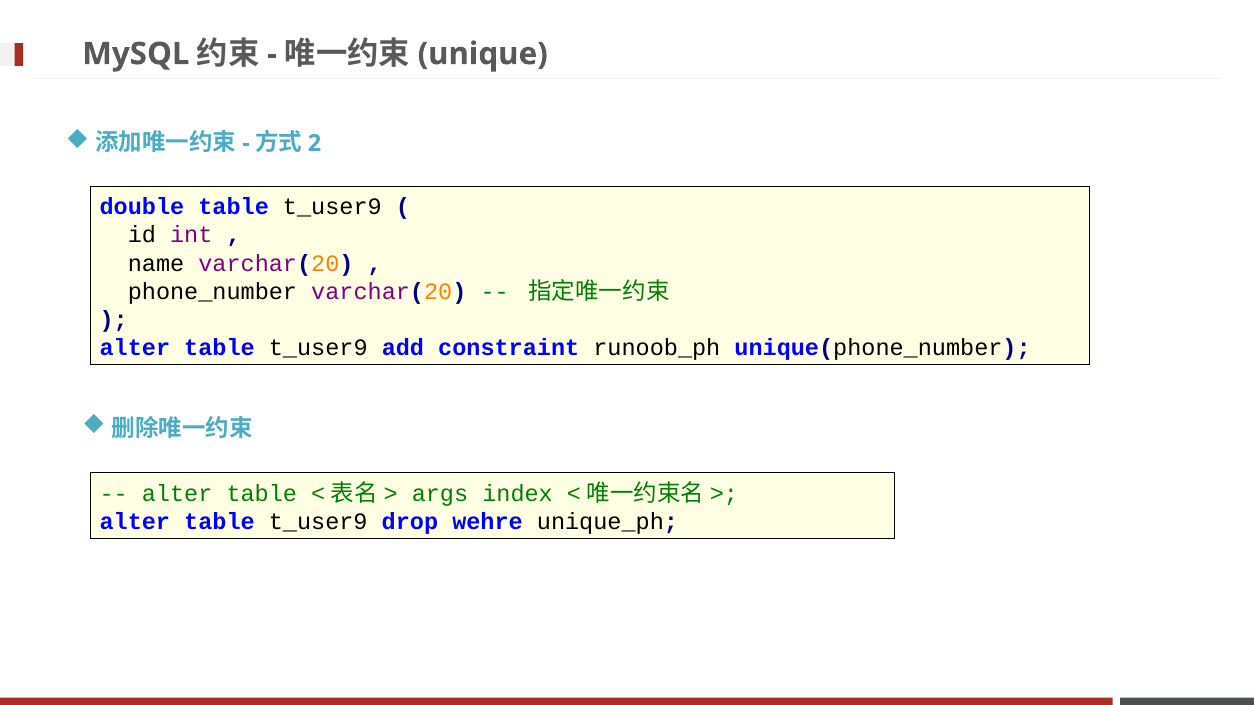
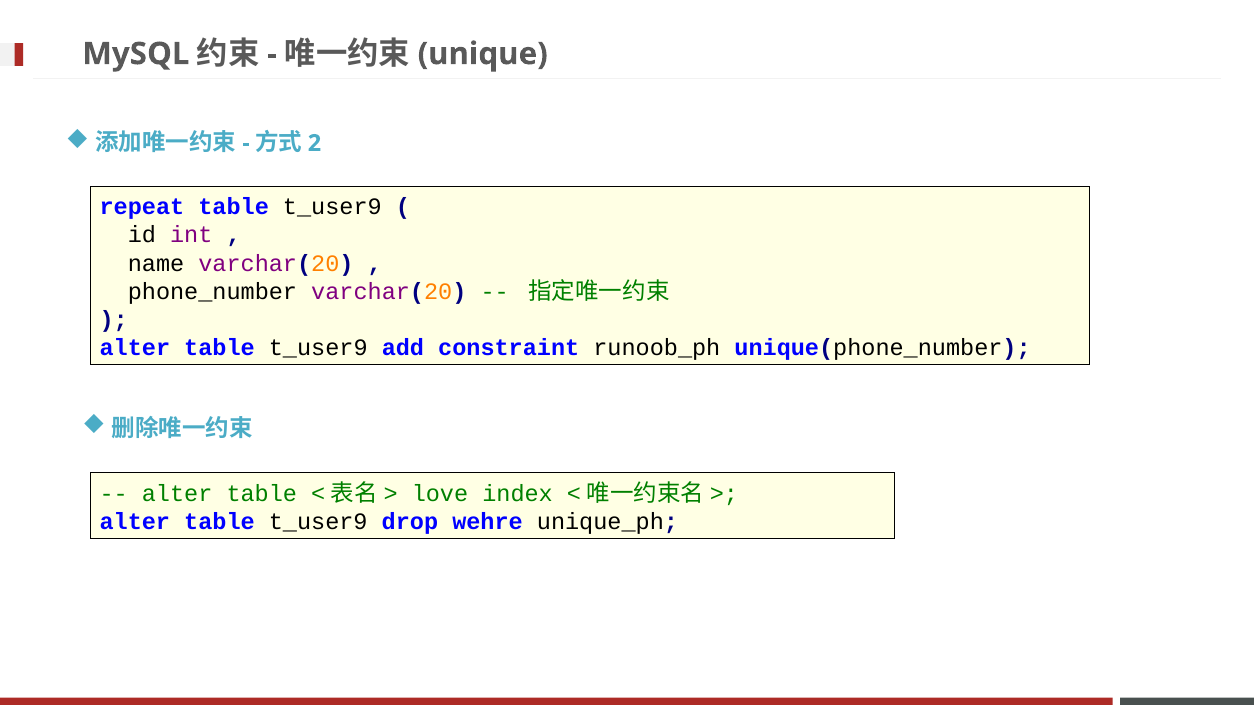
double: double -> repeat (142, 207)
args: args -> love (440, 494)
